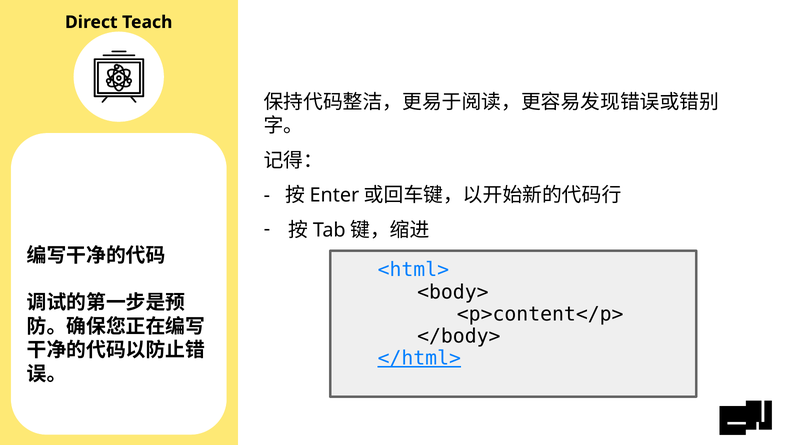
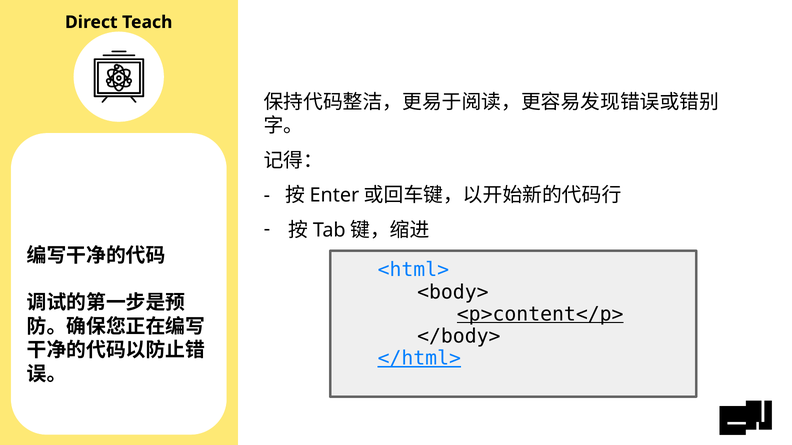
<p>content</p> underline: none -> present (540, 314)
